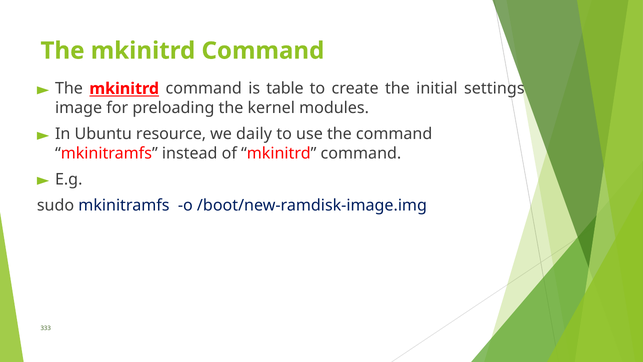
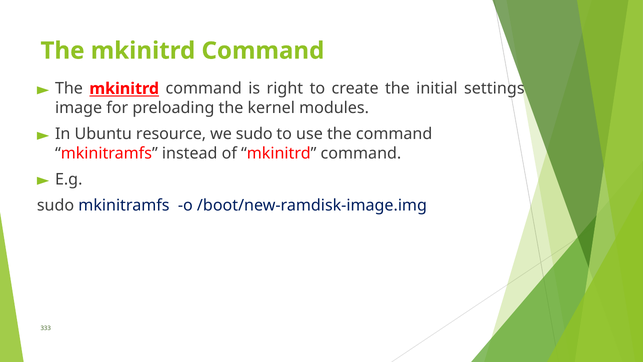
table: table -> right (285, 89)
we daily: daily -> sudo (254, 134)
